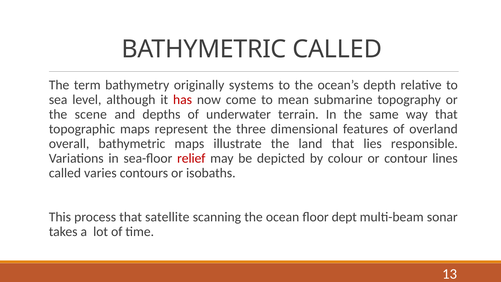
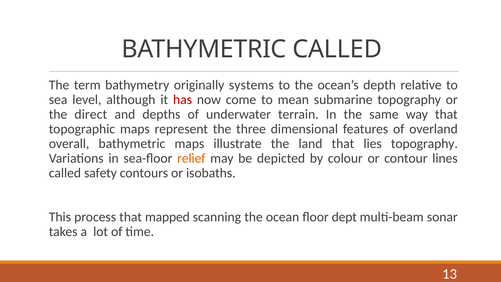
scene: scene -> direct (91, 114)
lies responsible: responsible -> topography (424, 144)
relief colour: red -> orange (191, 158)
varies: varies -> safety (100, 173)
satellite: satellite -> mapped (167, 217)
